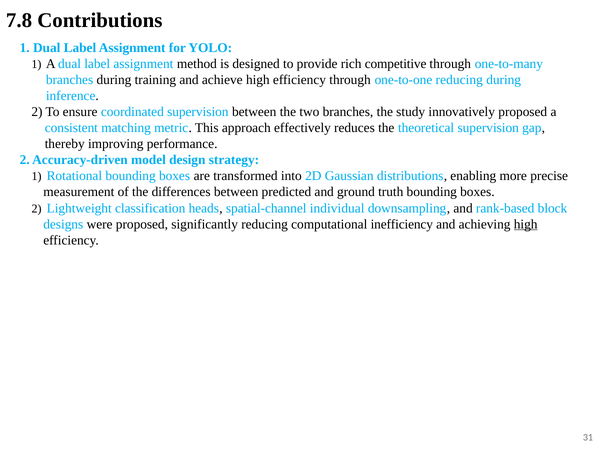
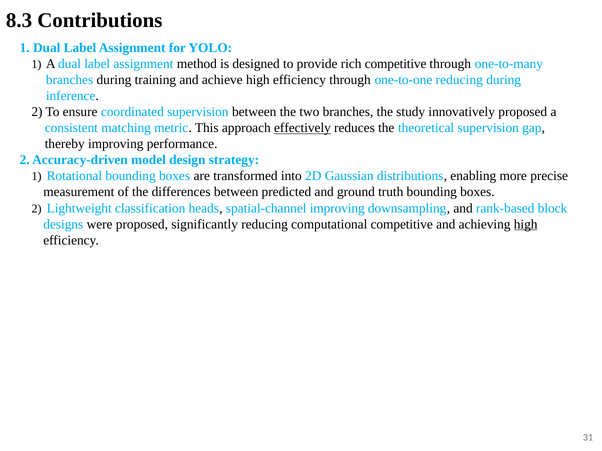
7.8: 7.8 -> 8.3 (19, 20)
effectively underline: none -> present (302, 128)
spatial-channel individual: individual -> improving (337, 208)
computational inefficiency: inefficiency -> competitive (402, 224)
